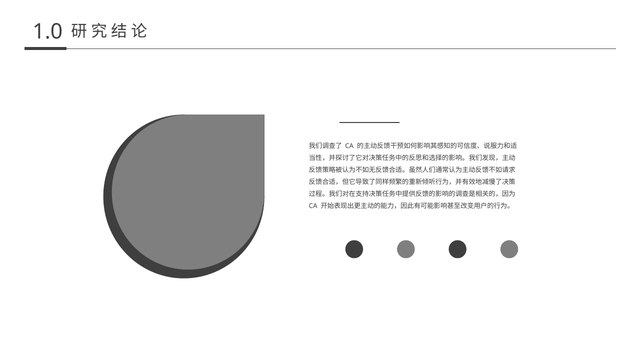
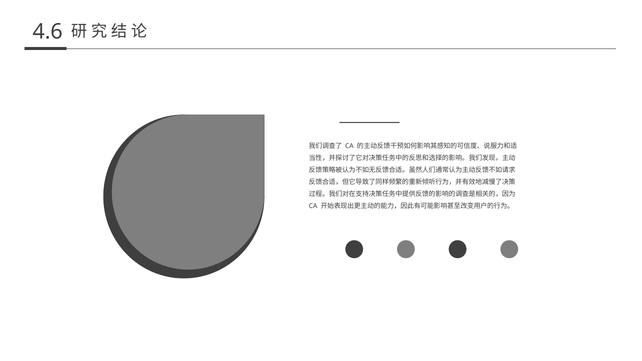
1.0: 1.0 -> 4.6 (48, 32)
